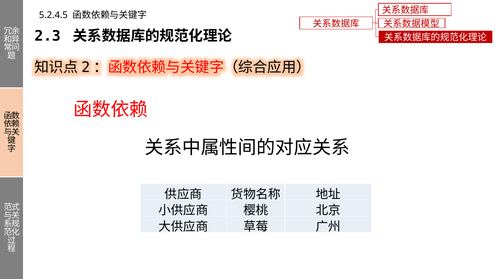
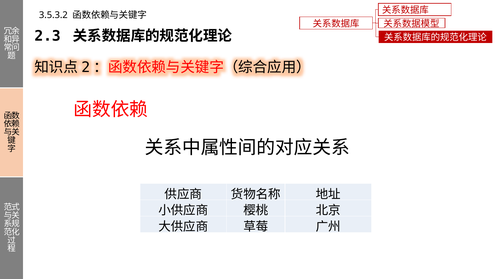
5.2.4.5: 5.2.4.5 -> 3.5.3.2 (53, 15)
